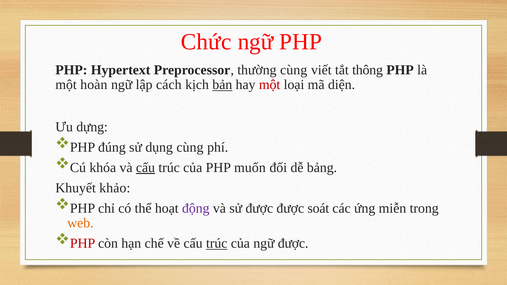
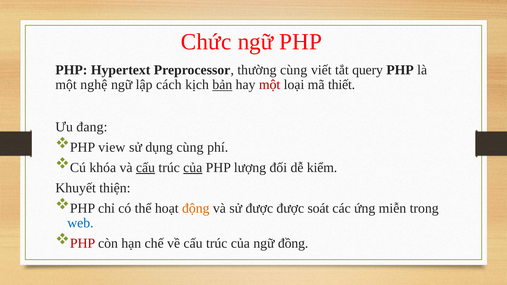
thông: thông -> query (368, 70)
hoàn: hoàn -> nghệ (94, 85)
diện: diện -> thiết (342, 85)
dựng: dựng -> đang (92, 127)
đúng: đúng -> view (112, 147)
của underline: none -> present (193, 168)
muốn: muốn -> lượng (250, 168)
bảng: bảng -> kiểm (322, 168)
khảo: khảo -> thiện (115, 188)
động colour: purple -> orange (196, 208)
web colour: orange -> blue (80, 223)
trúc underline: present -> none (217, 244)
ngữ được: được -> đồng (293, 244)
